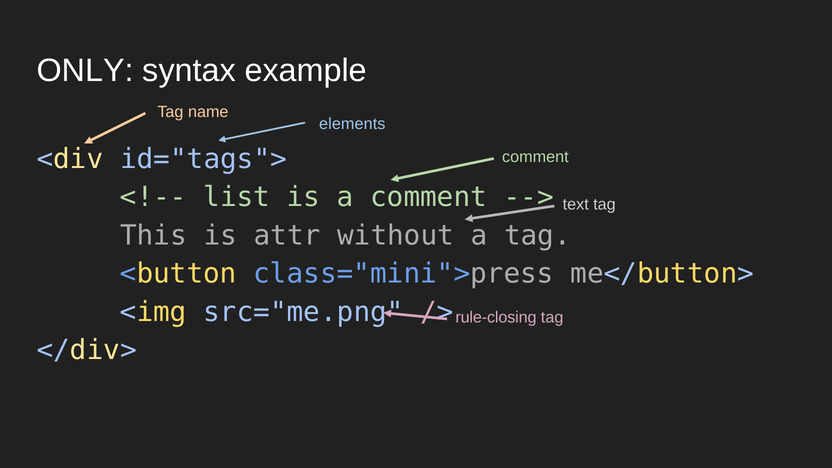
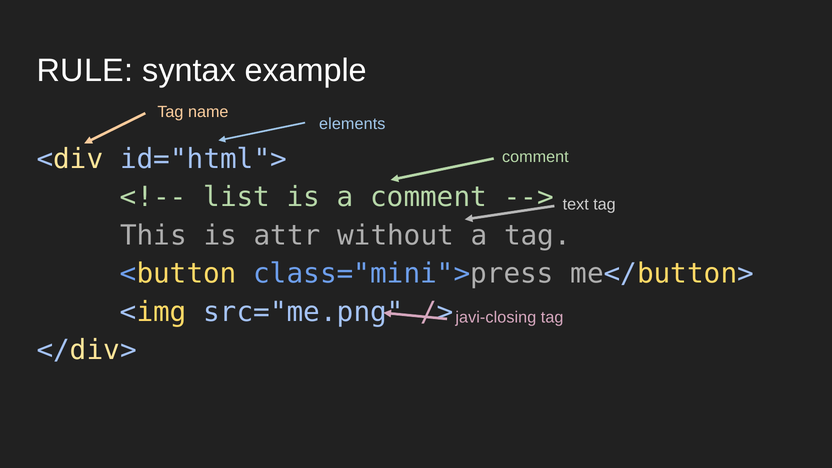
ONLY: ONLY -> RULE (85, 70)
id="tags">: id="tags"> -> id="html"> (204, 159)
rule-closing: rule-closing -> javi-closing (496, 317)
